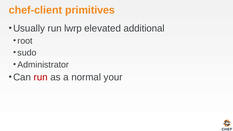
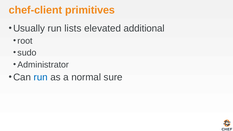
lwrp: lwrp -> lists (73, 28)
run colour: red -> blue (41, 77)
your: your -> sure (113, 77)
